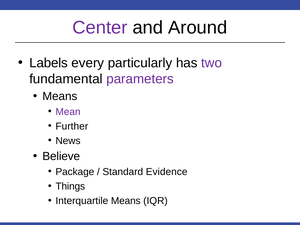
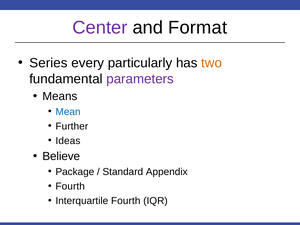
Around: Around -> Format (198, 28)
Labels: Labels -> Series (48, 63)
two colour: purple -> orange (212, 63)
Mean colour: purple -> blue (68, 112)
News: News -> Ideas (68, 141)
Evidence: Evidence -> Appendix (167, 172)
Things: Things -> Fourth (70, 186)
Interquartile Means: Means -> Fourth (126, 201)
